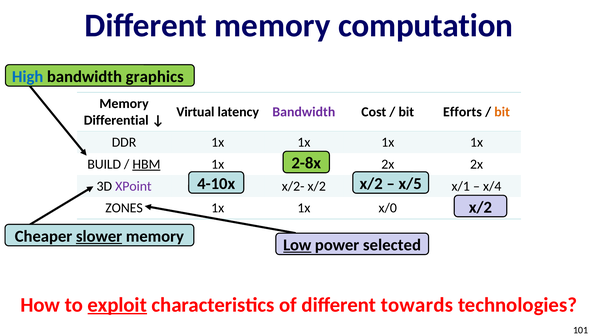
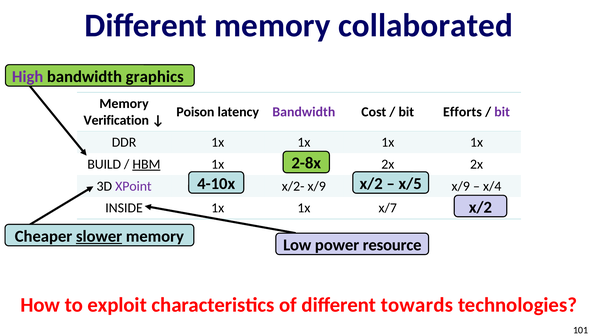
computation: computation -> collaborated (425, 25)
High colour: blue -> purple (28, 77)
Virtual: Virtual -> Poison (195, 112)
bit colour: orange -> purple (502, 112)
Differential: Differential -> Verification (116, 121)
x/2- x/2: x/2 -> x/9 (317, 186)
x/1: x/1 -> x/9 (461, 186)
ZONES: ZONES -> INSIDE (124, 208)
x/0: x/0 -> x/7 (388, 208)
Low underline: present -> none (297, 245)
selected: selected -> resource (392, 245)
exploit underline: present -> none (117, 305)
